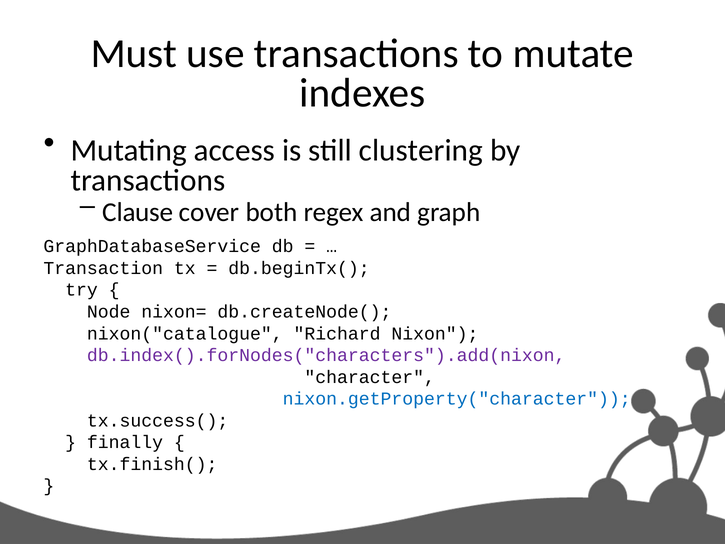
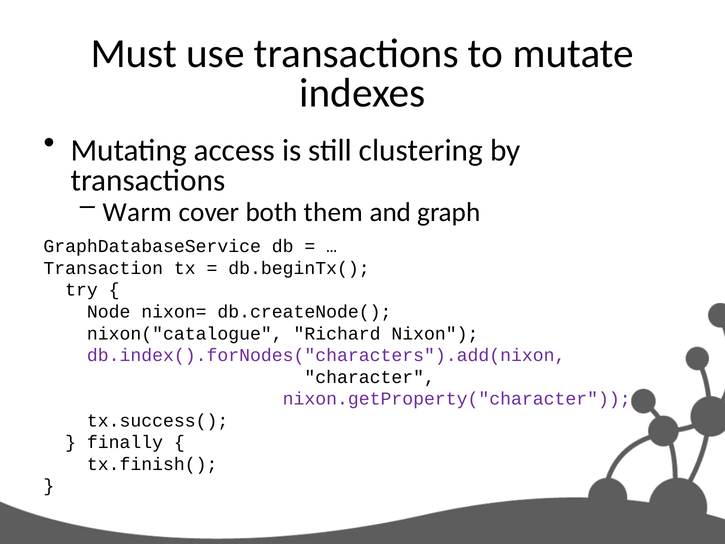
Clause: Clause -> Warm (138, 212)
regex: regex -> them (333, 212)
nixon.getProperty("character colour: blue -> purple (457, 399)
